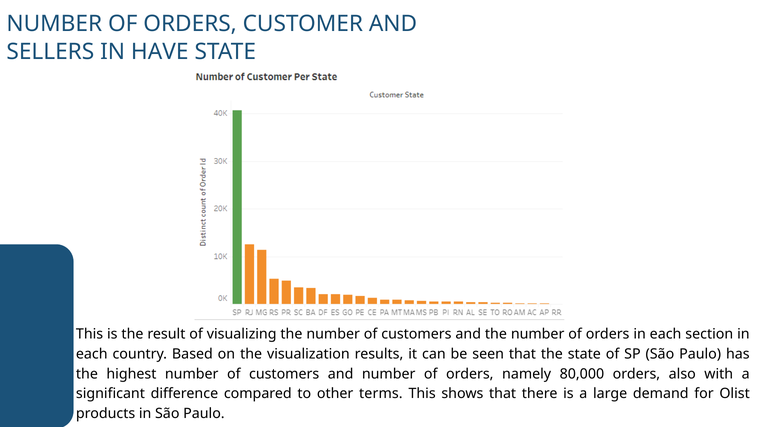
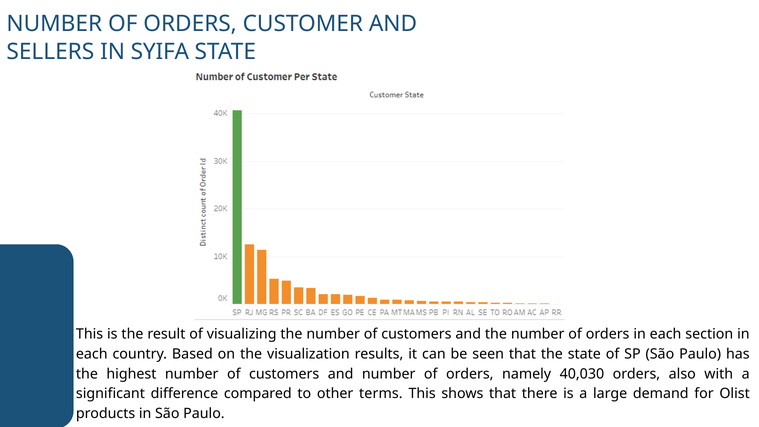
HAVE: HAVE -> SYIFA (160, 52)
80,000: 80,000 -> 40,030 (582, 374)
